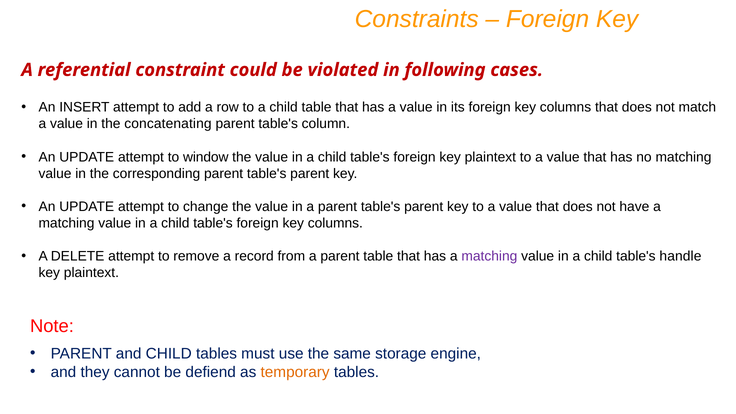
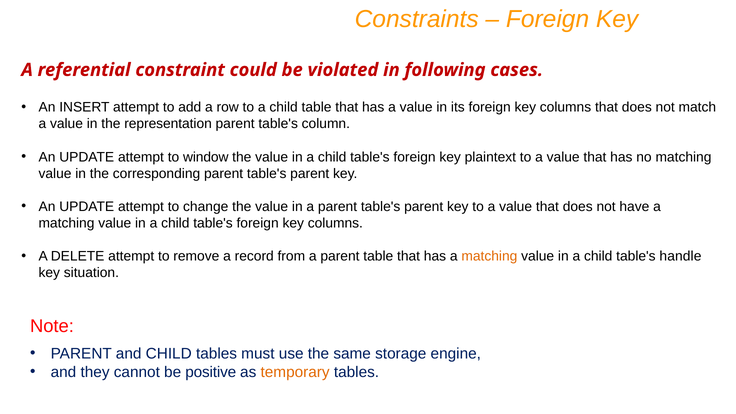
concatenating: concatenating -> representation (168, 124)
matching colour: purple -> orange (489, 256)
plaintext: plaintext -> situation (91, 273)
defiend: defiend -> positive (211, 372)
